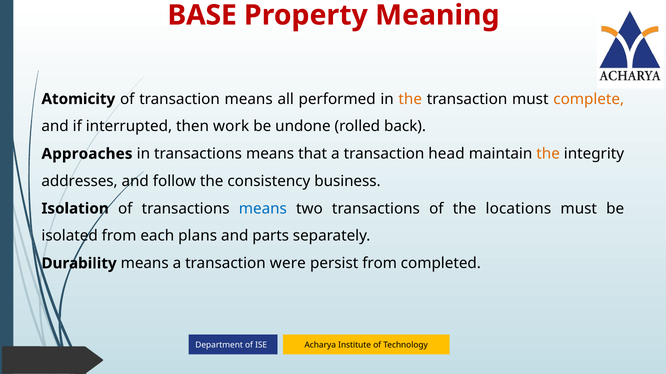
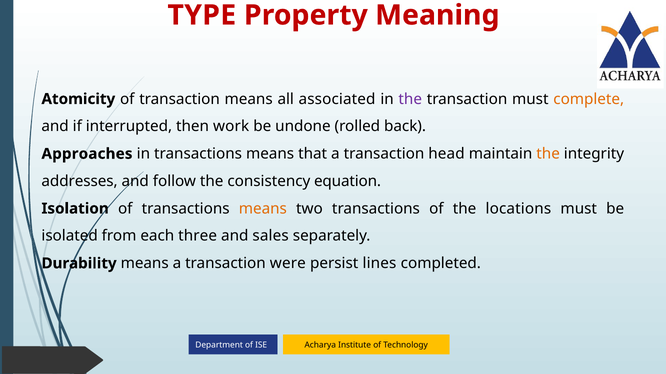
BASE: BASE -> TYPE (202, 15)
performed: performed -> associated (337, 99)
the colour: orange -> purple (410, 99)
business: business -> equation (348, 181)
means colour: blue -> orange (263, 209)
plans: plans -> three (198, 236)
parts: parts -> sales (271, 236)
persist from: from -> lines (379, 264)
